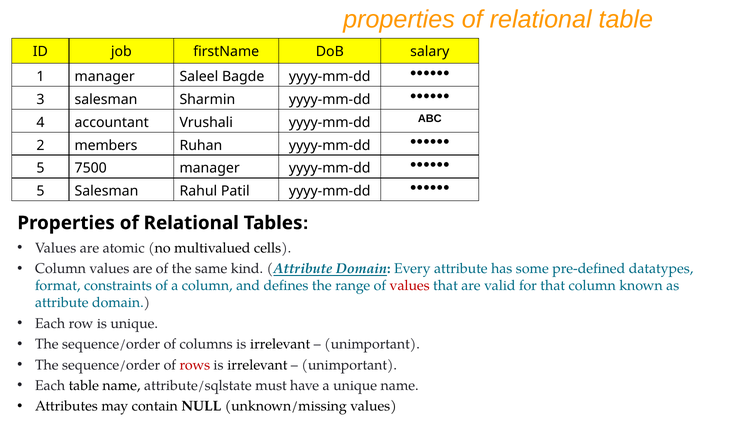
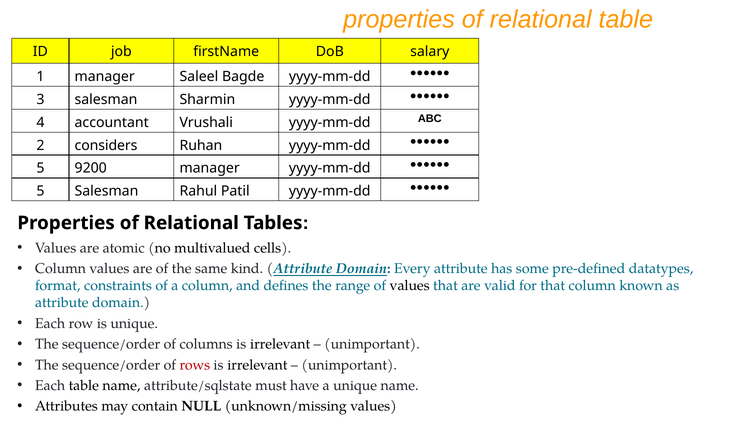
members: members -> considers (106, 145)
7500: 7500 -> 9200 (91, 168)
values colour: red -> black (410, 285)
